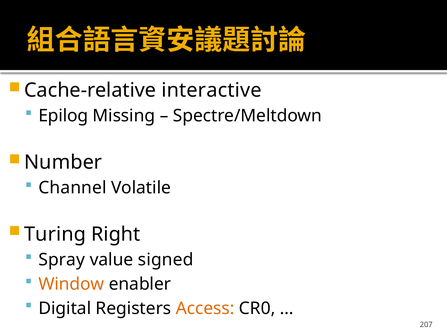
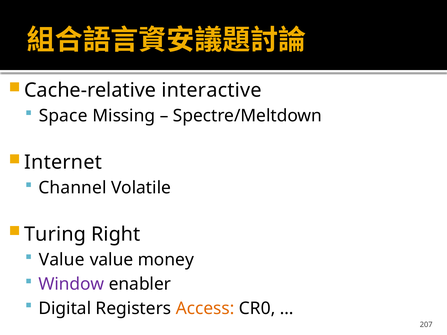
Epilog: Epilog -> Space (63, 116)
Number: Number -> Internet (63, 162)
Spray: Spray -> Value (62, 260)
signed: signed -> money (166, 260)
Window colour: orange -> purple (71, 284)
